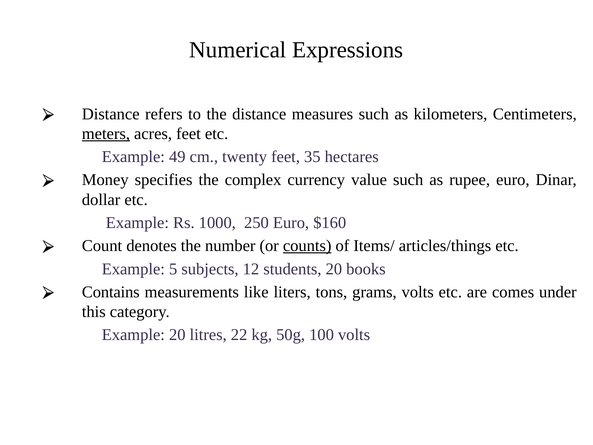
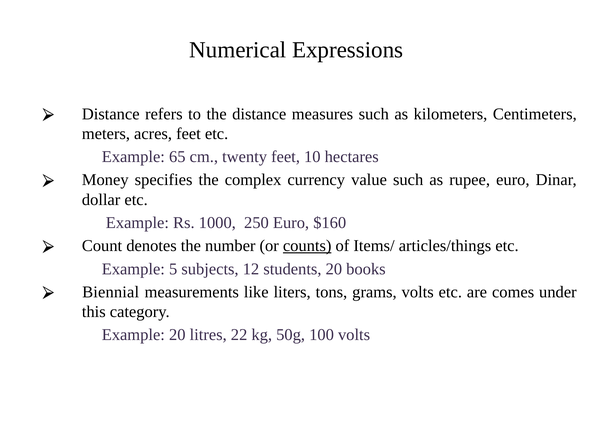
meters underline: present -> none (106, 134)
49: 49 -> 65 (177, 157)
35: 35 -> 10 (312, 157)
Contains: Contains -> Biennial (111, 292)
